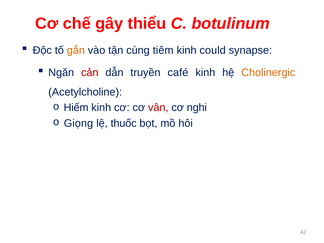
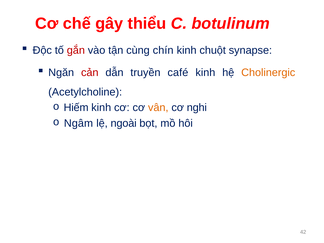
gắn colour: orange -> red (76, 50)
tiêm: tiêm -> chín (163, 50)
could: could -> chuột (213, 50)
vân colour: red -> orange (158, 108)
Giọng: Giọng -> Ngâm (78, 123)
thuốc: thuốc -> ngoài (124, 123)
